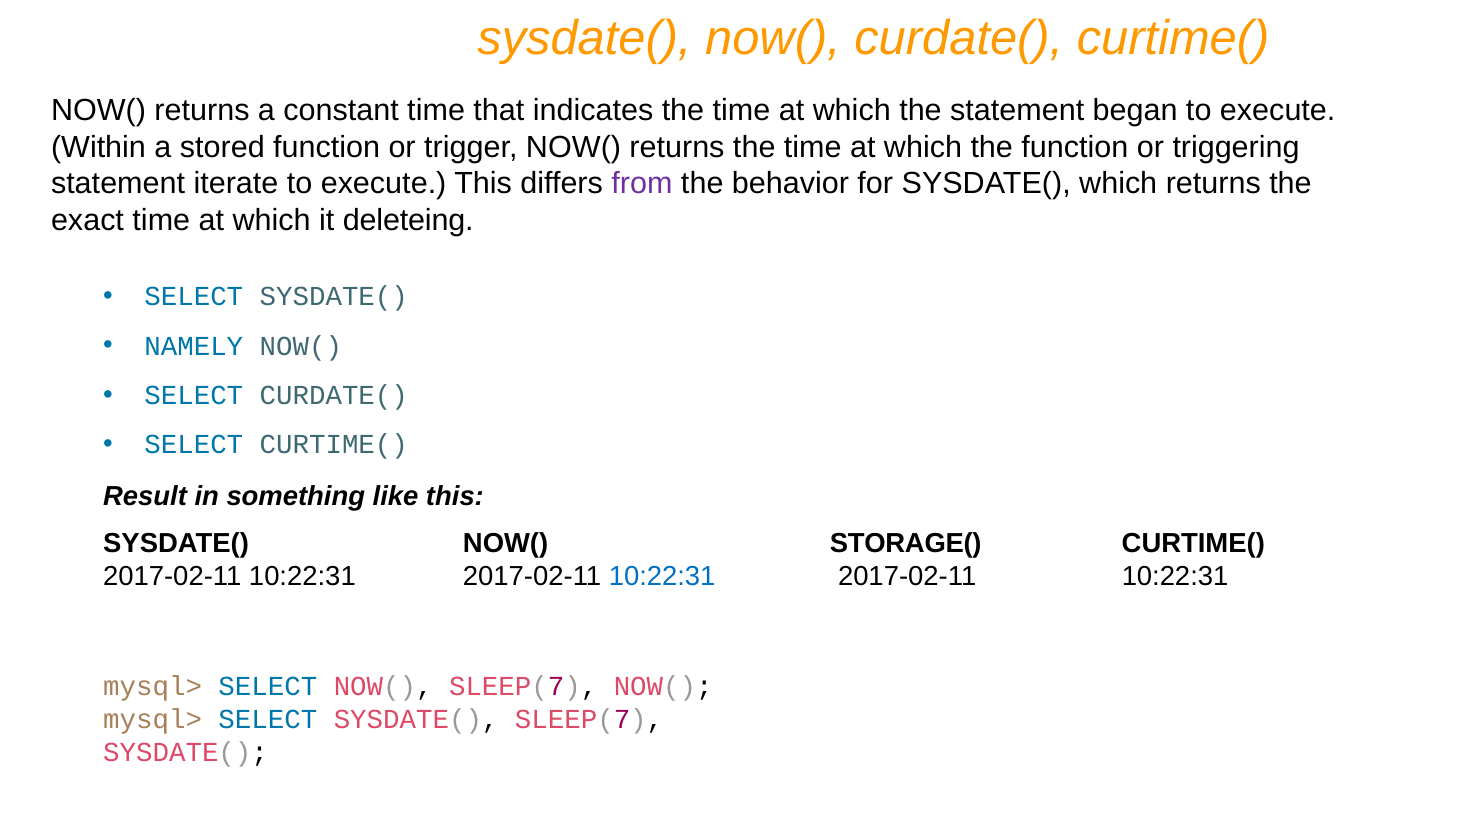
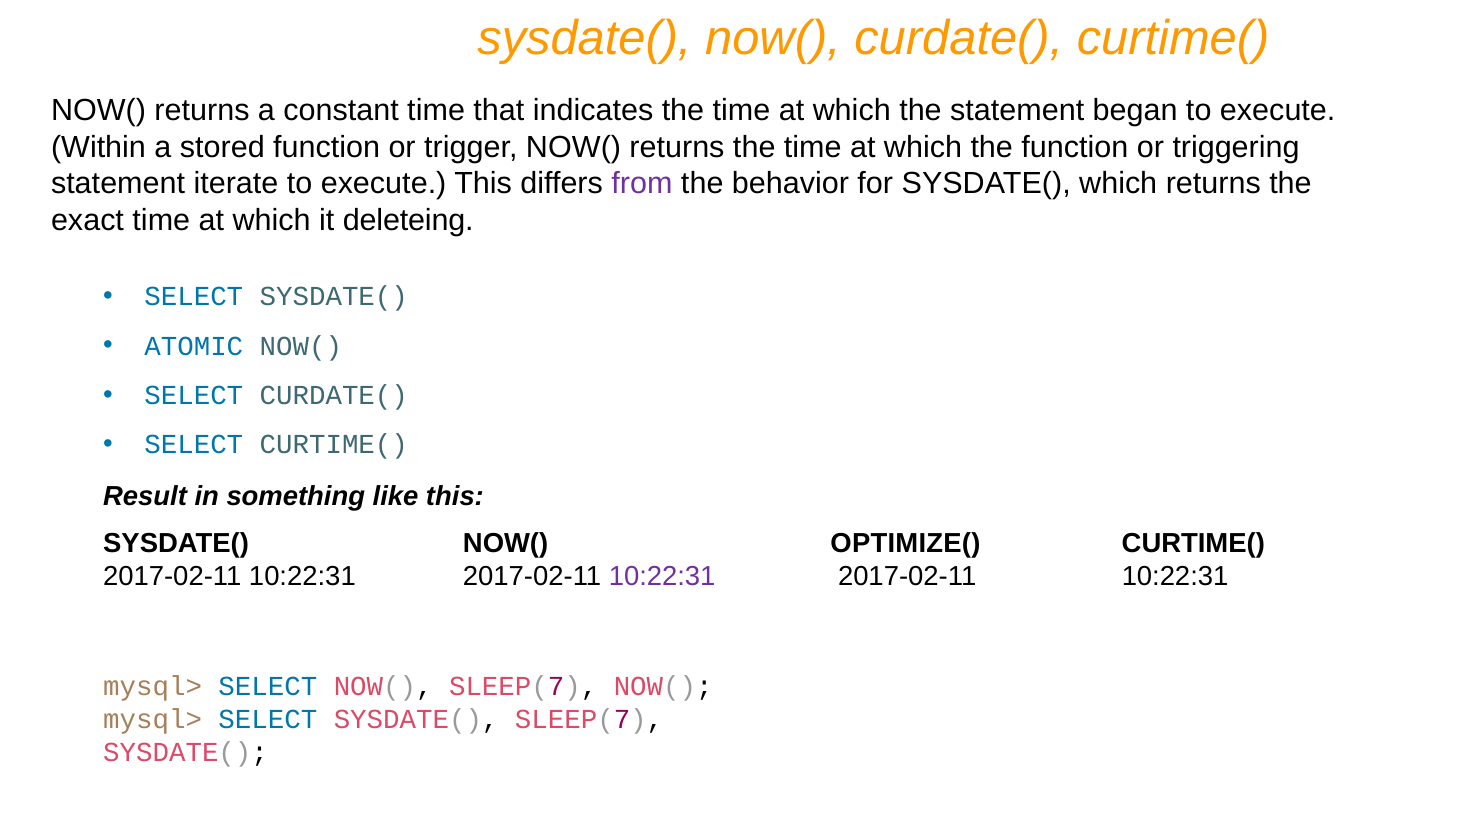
NAMELY: NAMELY -> ATOMIC (194, 346)
STORAGE(: STORAGE( -> OPTIMIZE( (905, 544)
10:22:31 colour: blue -> purple (662, 577)
